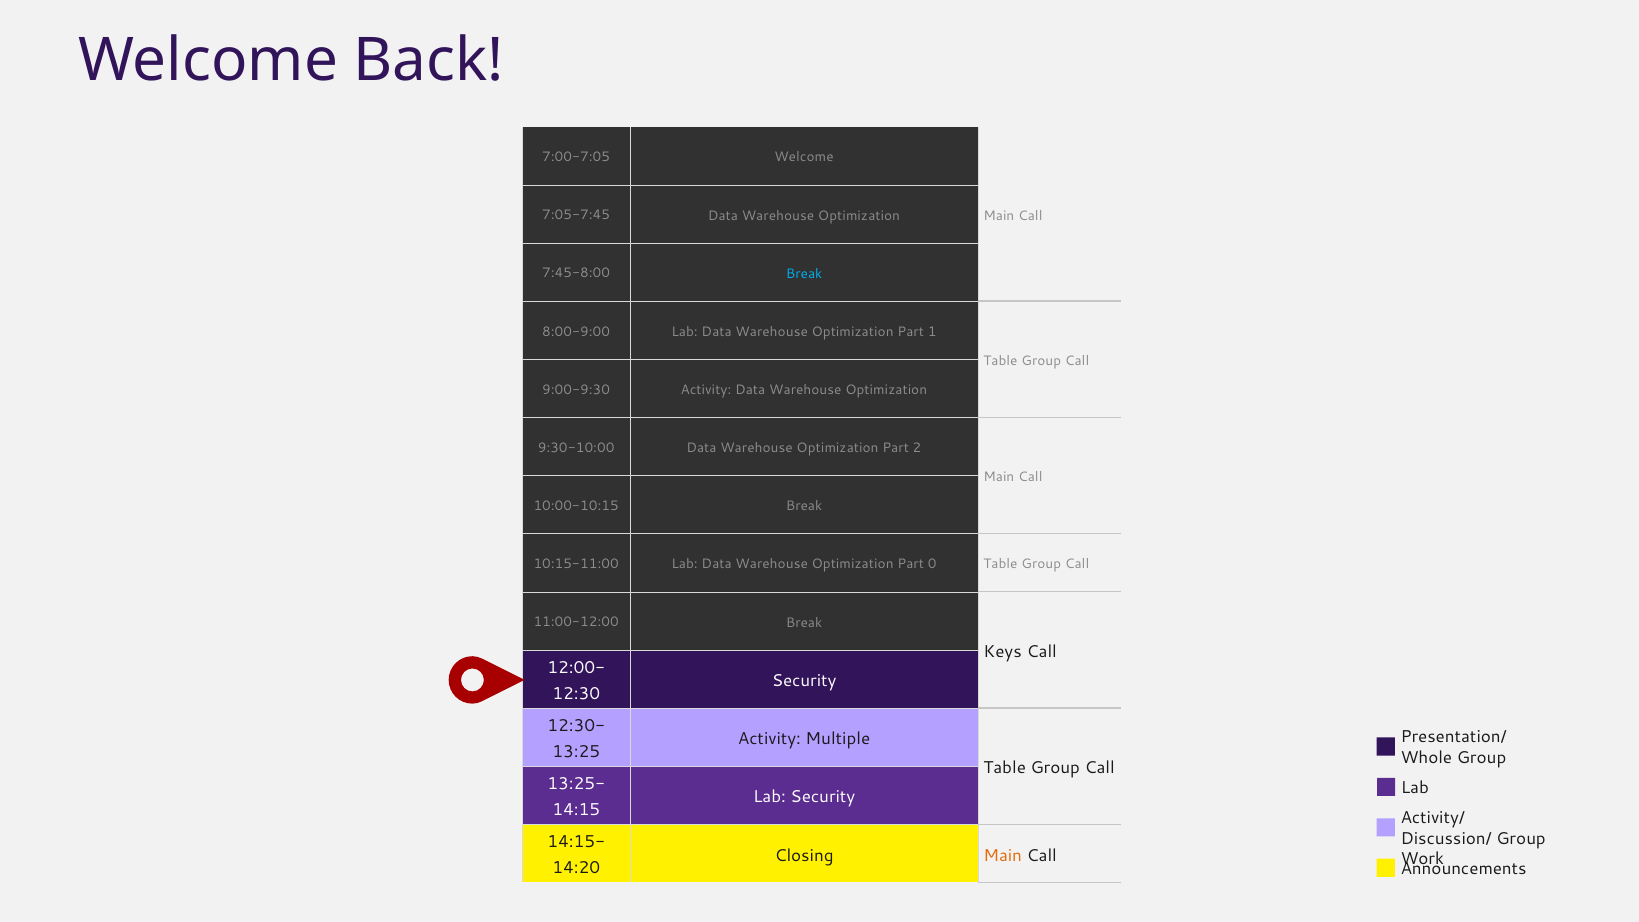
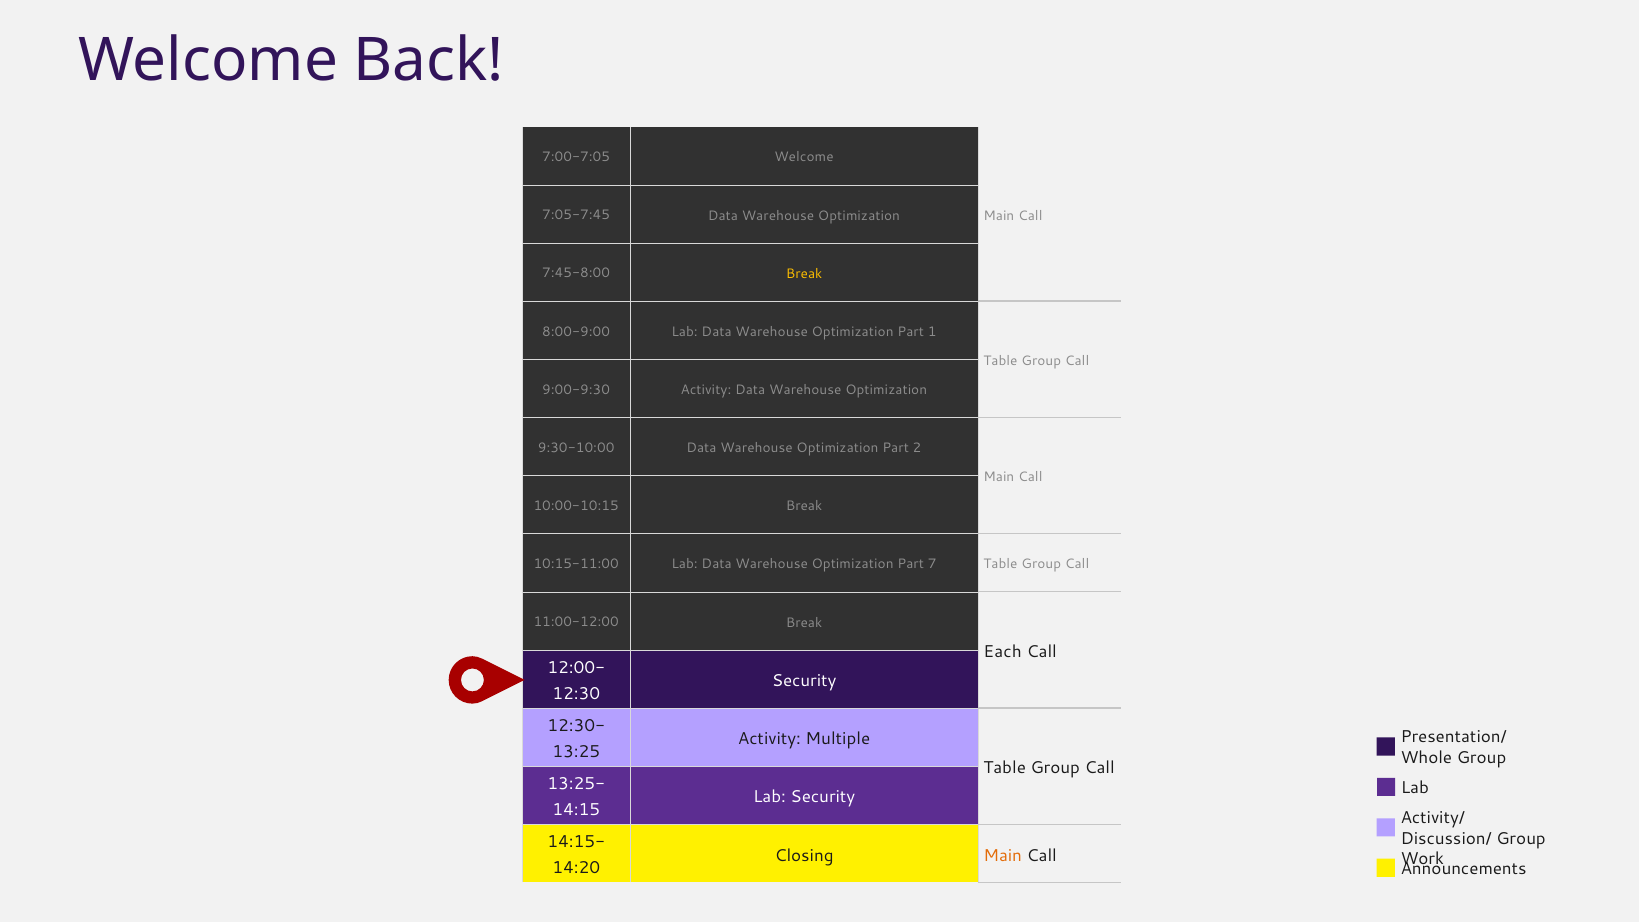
Break colour: light blue -> yellow (804, 274)
0: 0 -> 7 (932, 564)
Keys: Keys -> Each (1003, 652)
